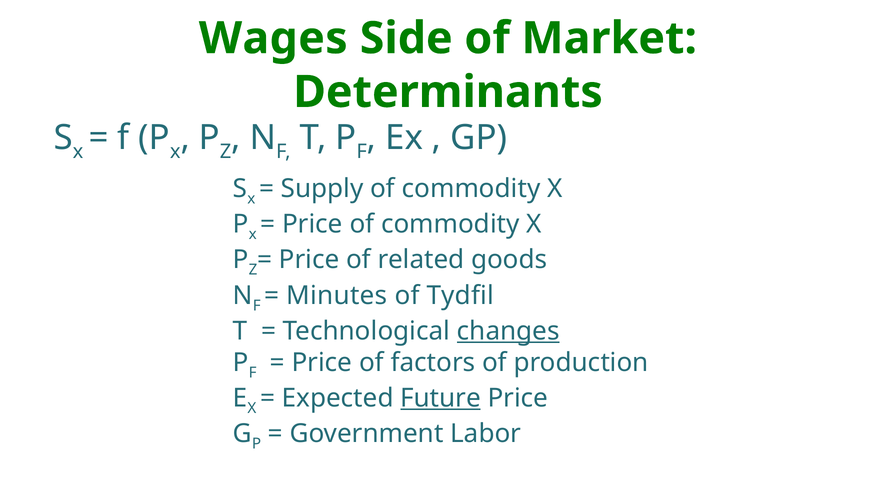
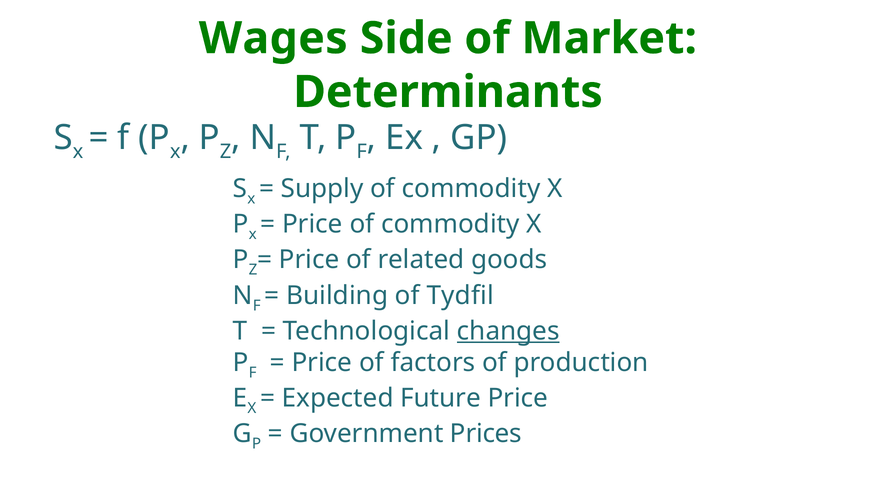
Minutes: Minutes -> Building (337, 295)
Future underline: present -> none (441, 398)
Labor: Labor -> Prices (486, 434)
